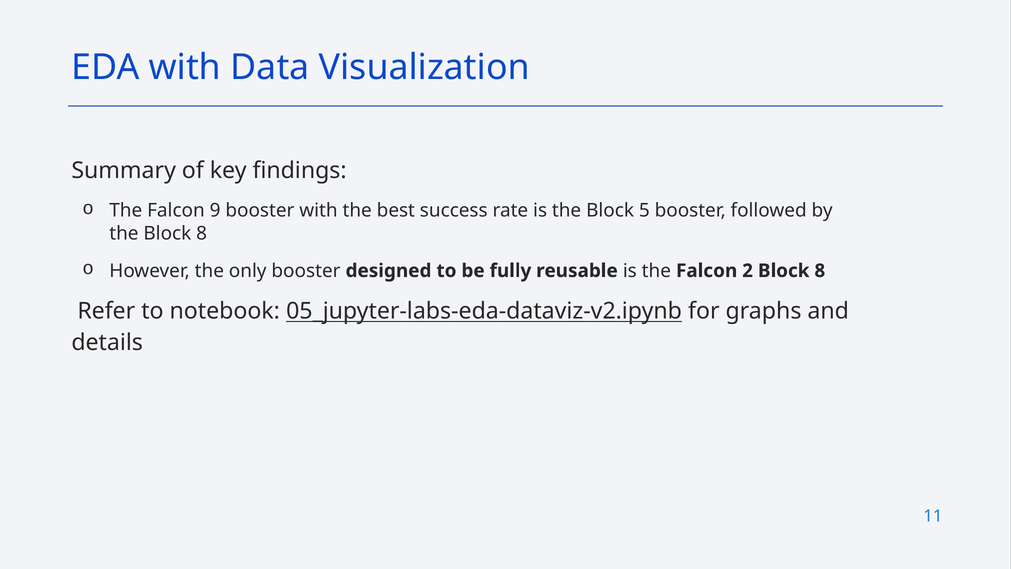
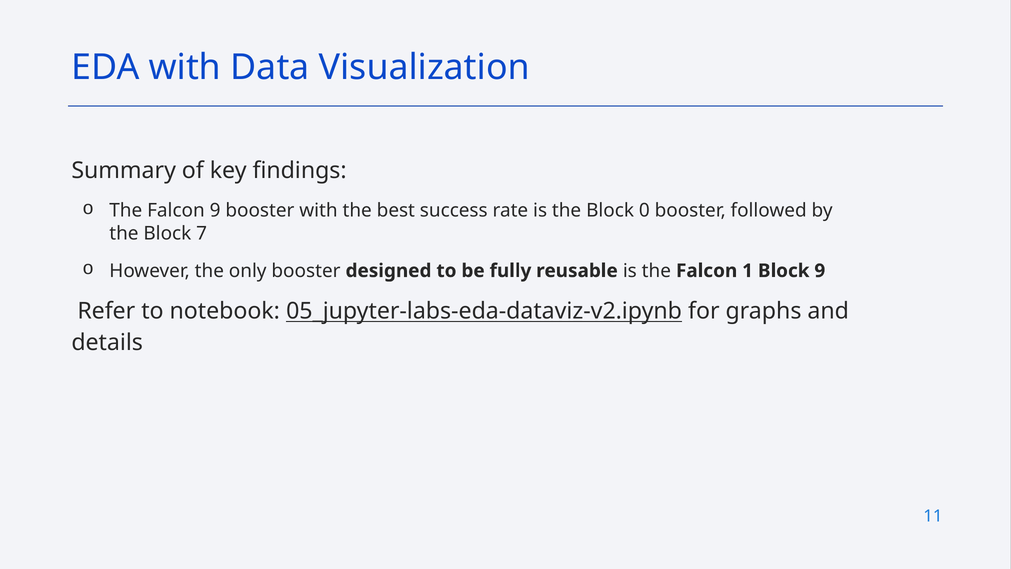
5: 5 -> 0 (644, 210)
the Block 8: 8 -> 7 (202, 233)
2: 2 -> 1 (748, 271)
8: 8 -> 9 (820, 271)
